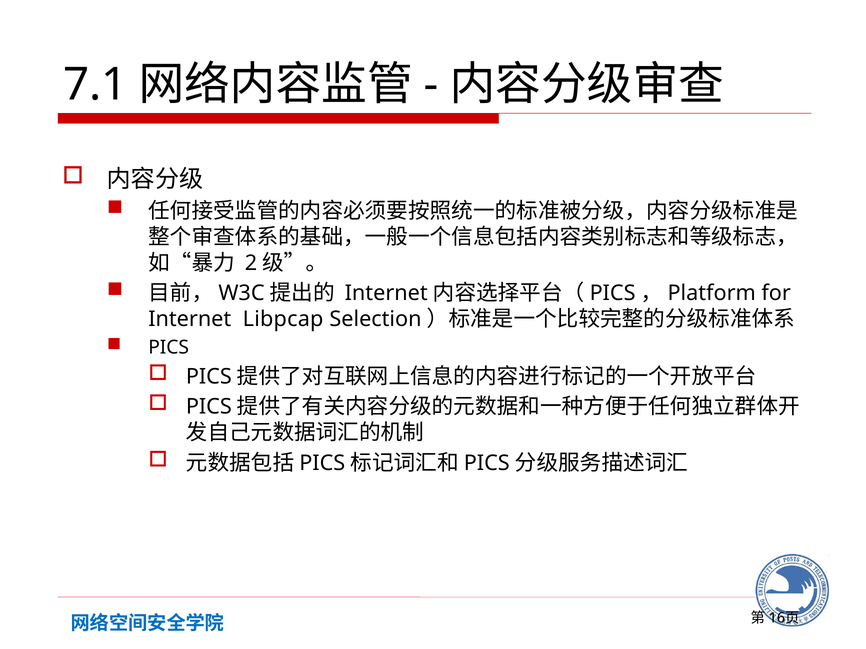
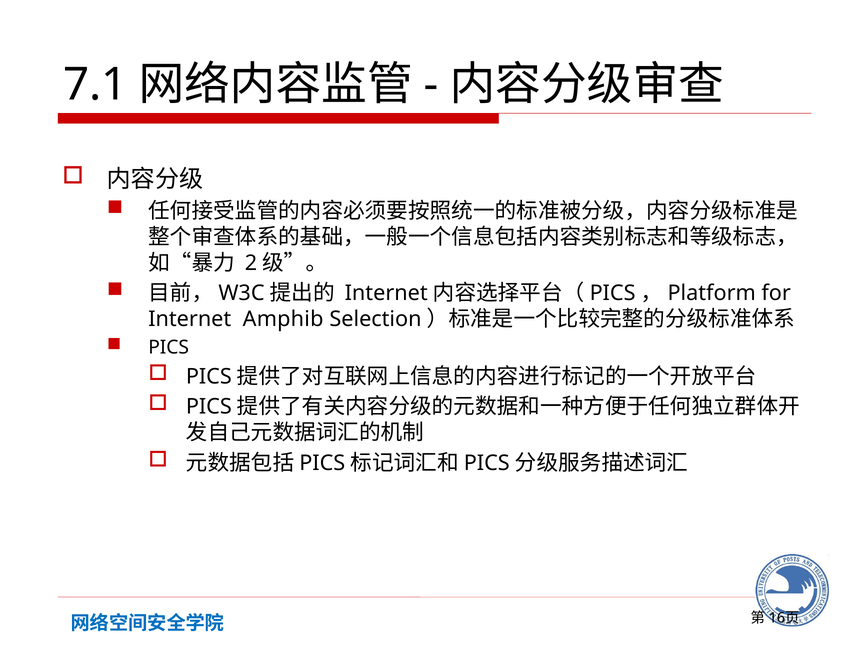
Libpcap: Libpcap -> Amphib (283, 319)
